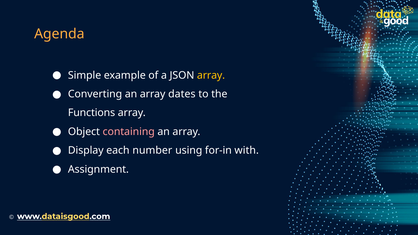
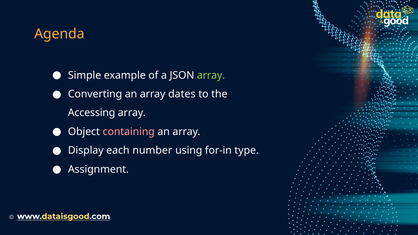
array colour: yellow -> light green (211, 75)
Functions: Functions -> Accessing (92, 113)
with: with -> type (247, 151)
